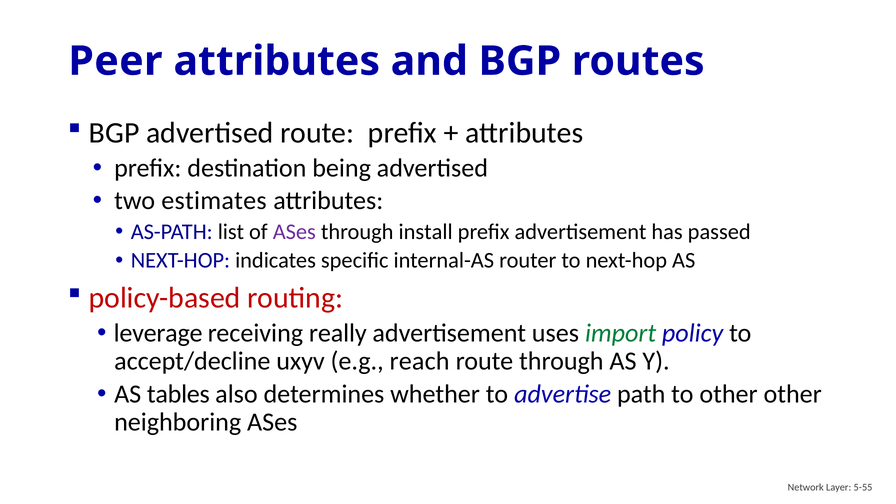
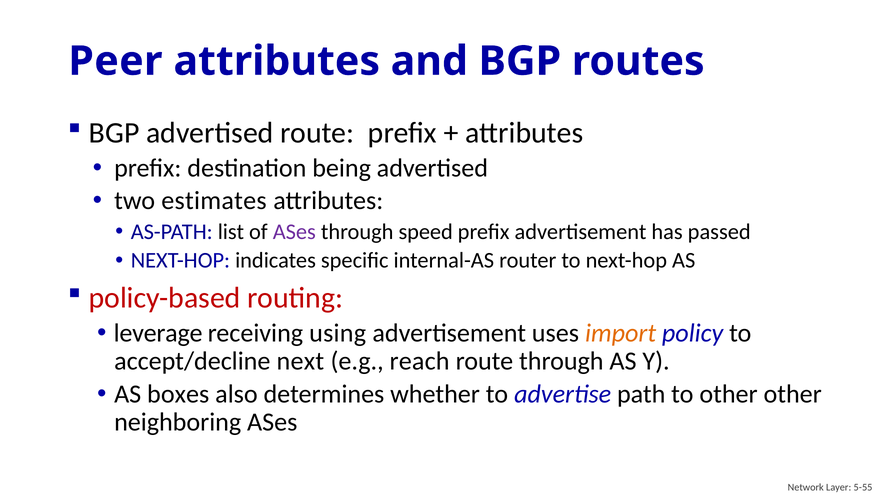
install: install -> speed (426, 232)
really: really -> using (338, 333)
import colour: green -> orange (621, 333)
uxyv: uxyv -> next (300, 361)
tables: tables -> boxes (178, 394)
